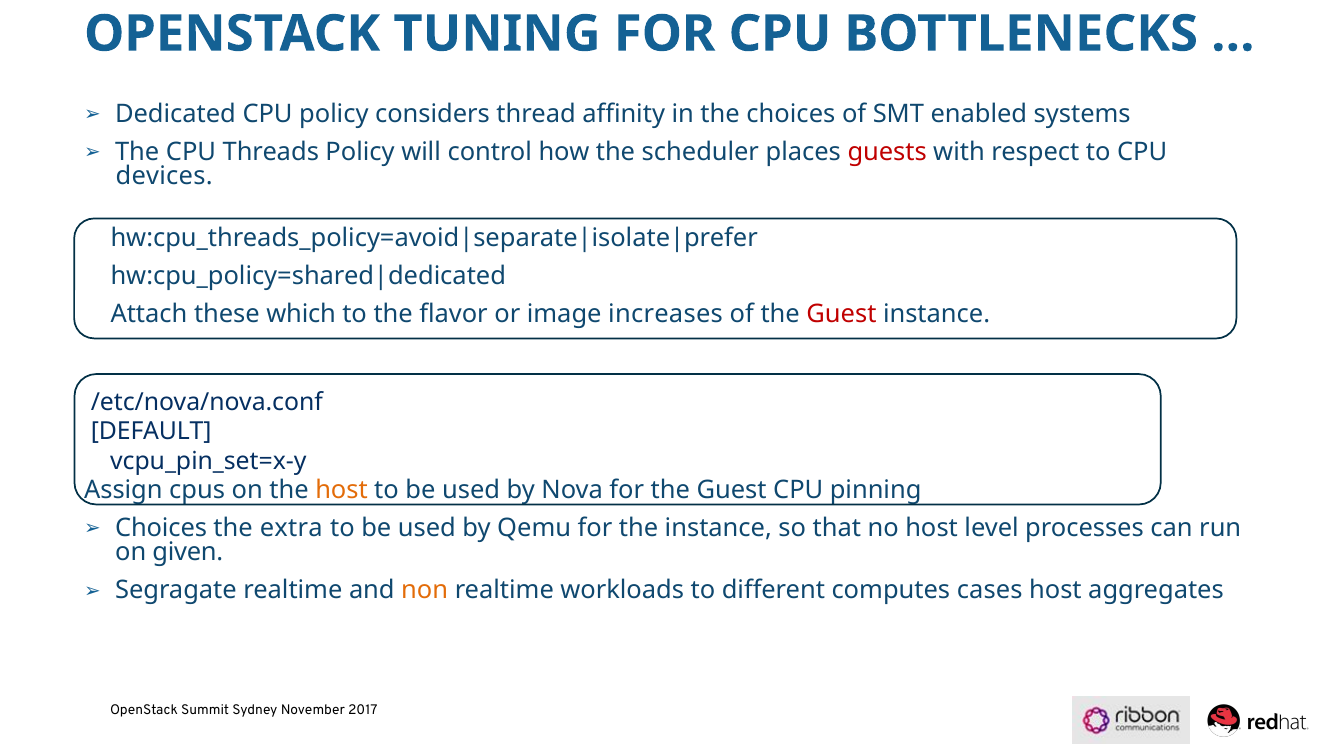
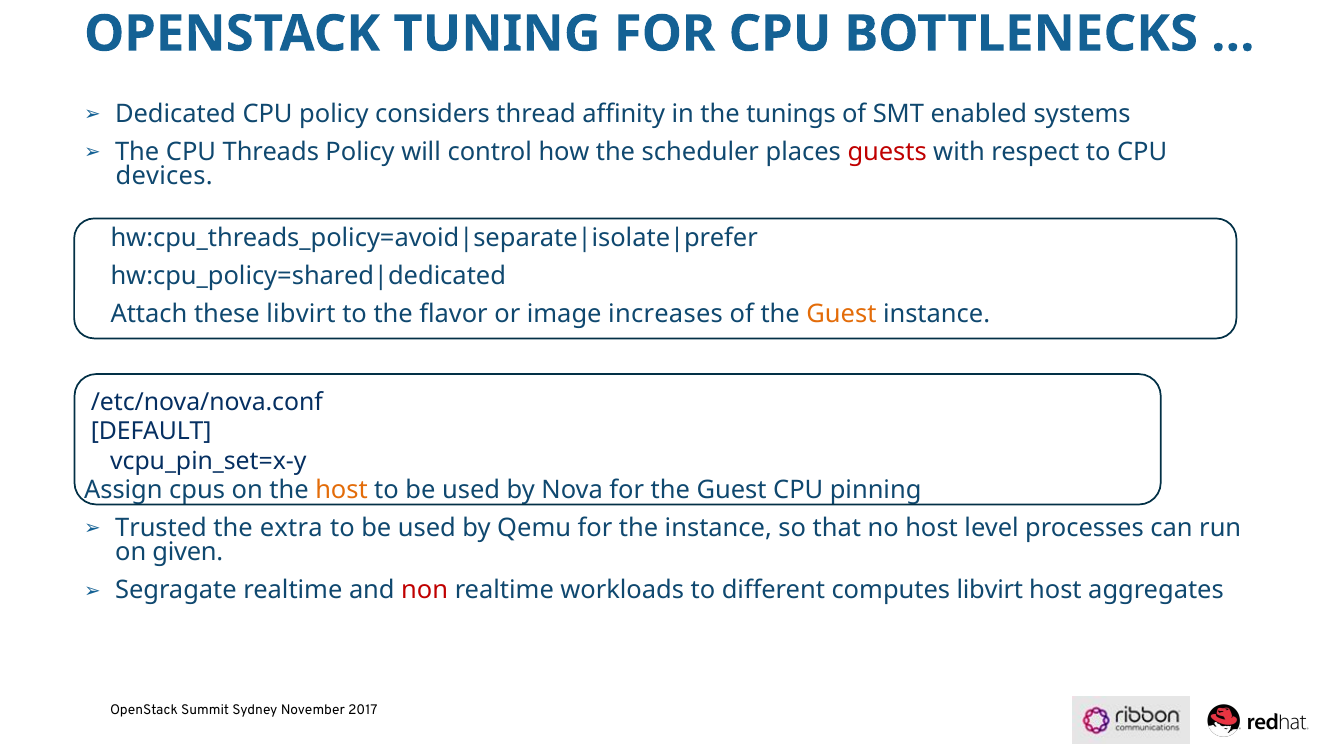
the choices: choices -> tunings (791, 114)
these which: which -> libvirt (301, 314)
Guest colour: red -> orange (841, 314)
Choices: Choices -> Trusted (161, 528)
non colour: orange -> red (425, 590)
computes cases: cases -> libvirt (990, 590)
